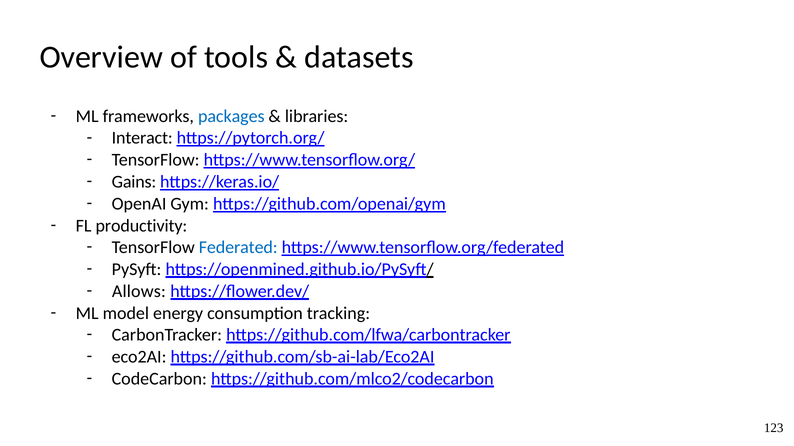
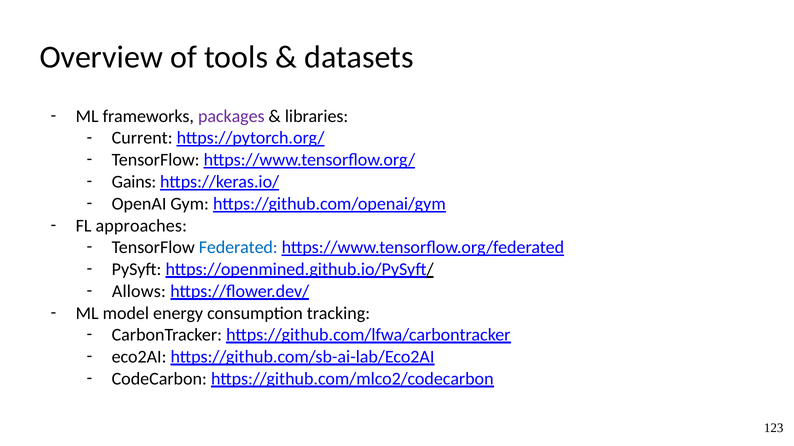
packages colour: blue -> purple (231, 117)
Interact: Interact -> Current (142, 138)
productivity: productivity -> approaches (141, 226)
